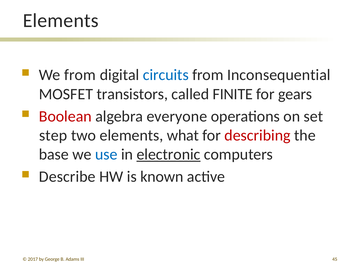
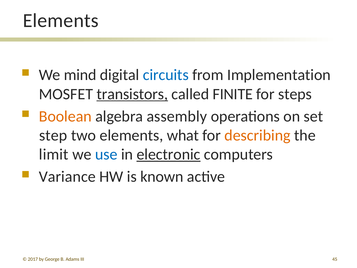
We from: from -> mind (80, 75)
Inconsequential: Inconsequential -> Implementation (279, 75)
transistors underline: none -> present (132, 94)
gears: gears -> steps (295, 94)
Boolean colour: red -> orange (65, 116)
everyone: everyone -> assembly (177, 116)
describing colour: red -> orange (258, 135)
base: base -> limit (54, 154)
Describe: Describe -> Variance (67, 177)
